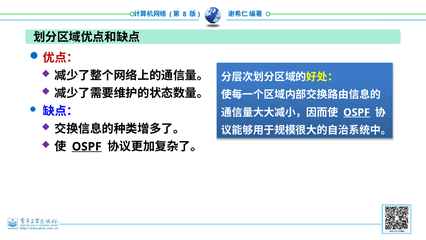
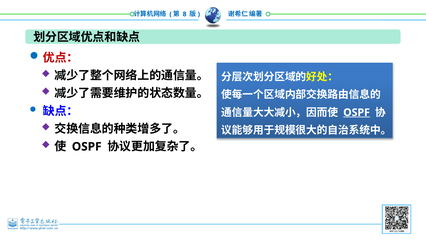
OSPF underline: present -> none (87, 146)
